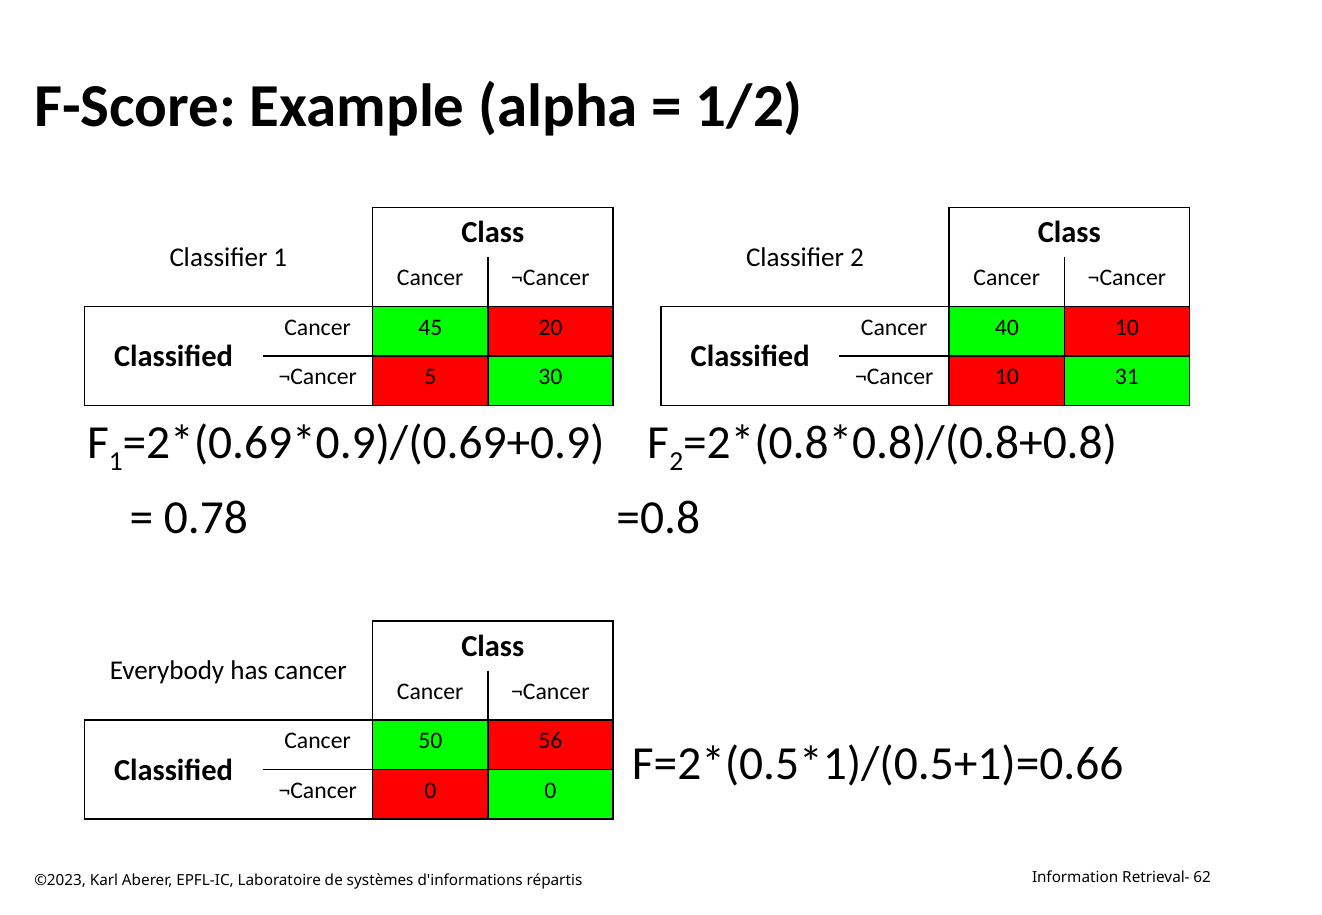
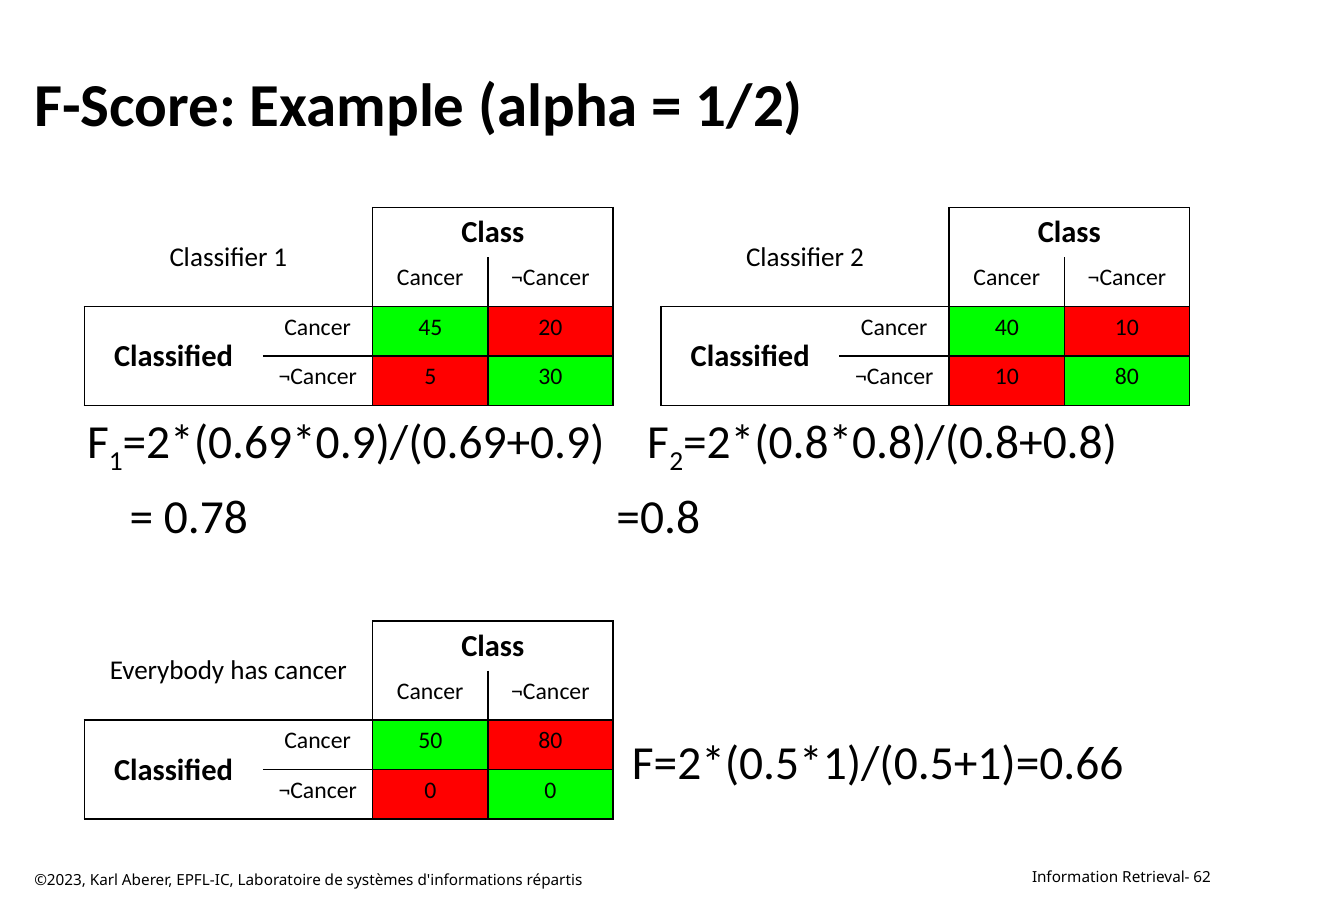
10 31: 31 -> 80 (1127, 377)
50 56: 56 -> 80 (550, 741)
